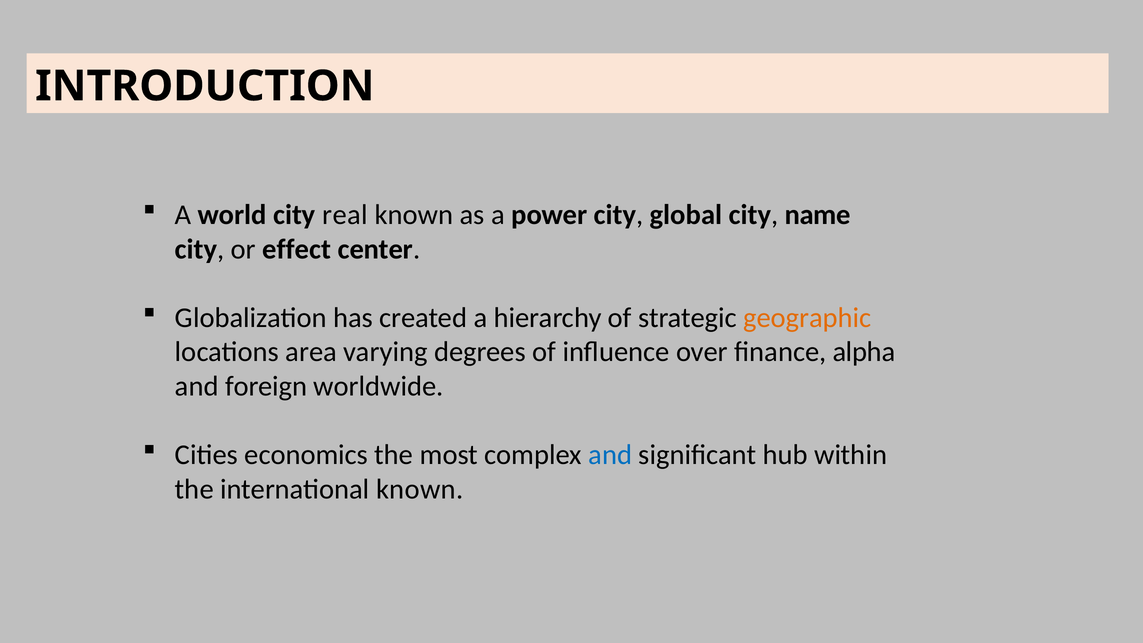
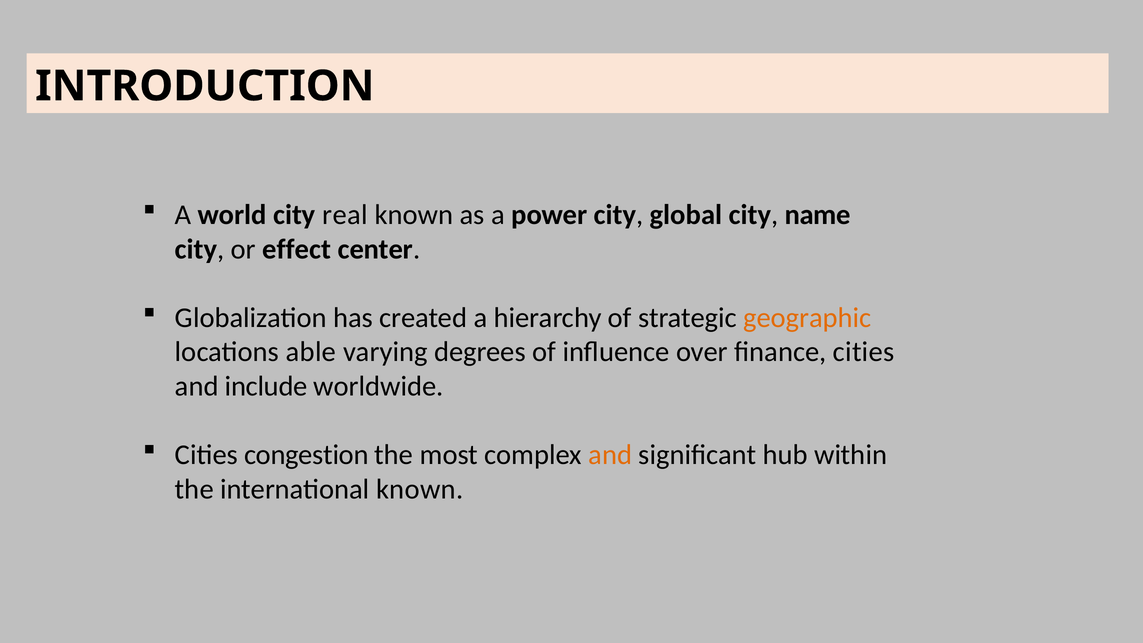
area: area -> able (311, 352)
finance alpha: alpha -> cities (864, 352)
foreign: foreign -> include (266, 386)
economics: economics -> congestion (306, 455)
and colour: blue -> orange (610, 455)
